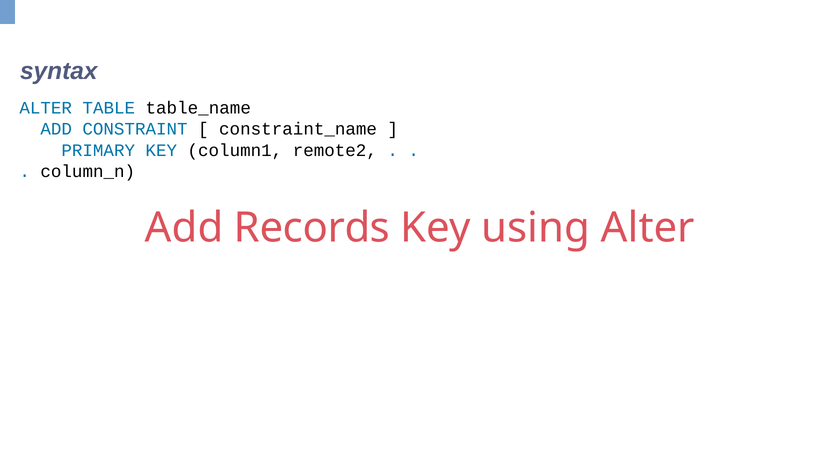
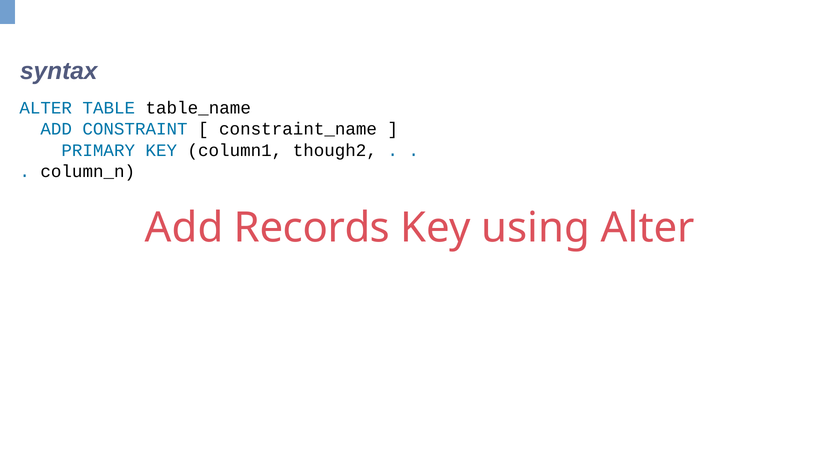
remote2: remote2 -> though2 (335, 150)
